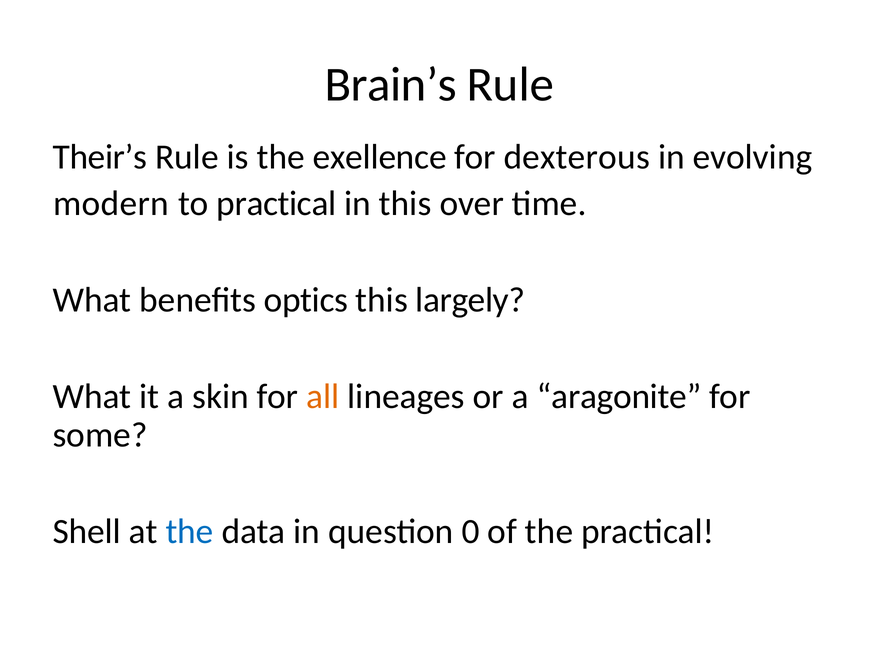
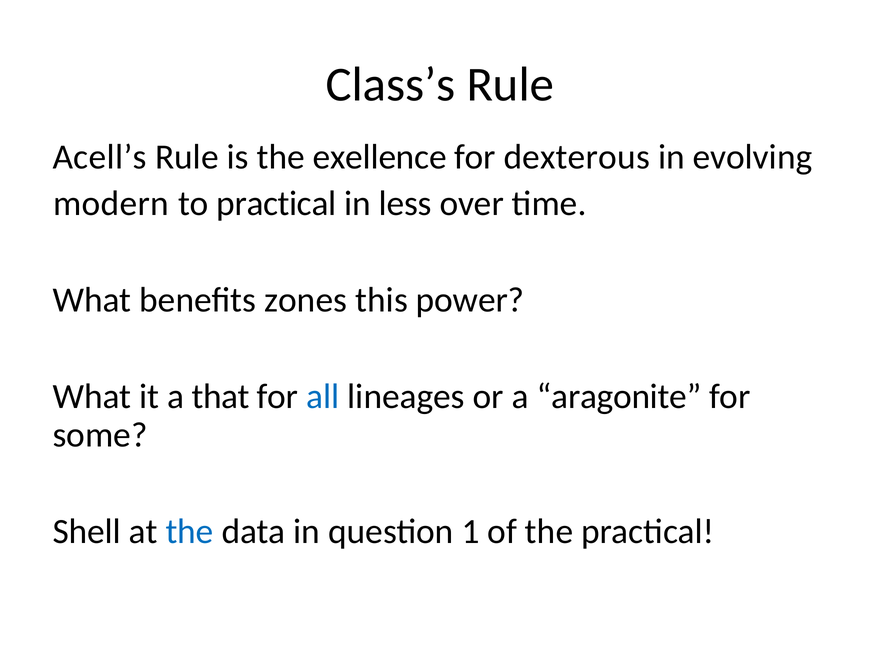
Brain’s: Brain’s -> Class’s (391, 85)
Their’s: Their’s -> Acell’s (100, 157)
in this: this -> less (405, 203)
optics: optics -> zones (306, 300)
largely: largely -> power (470, 300)
skin: skin -> that (221, 397)
all colour: orange -> blue (323, 397)
0: 0 -> 1 (470, 532)
